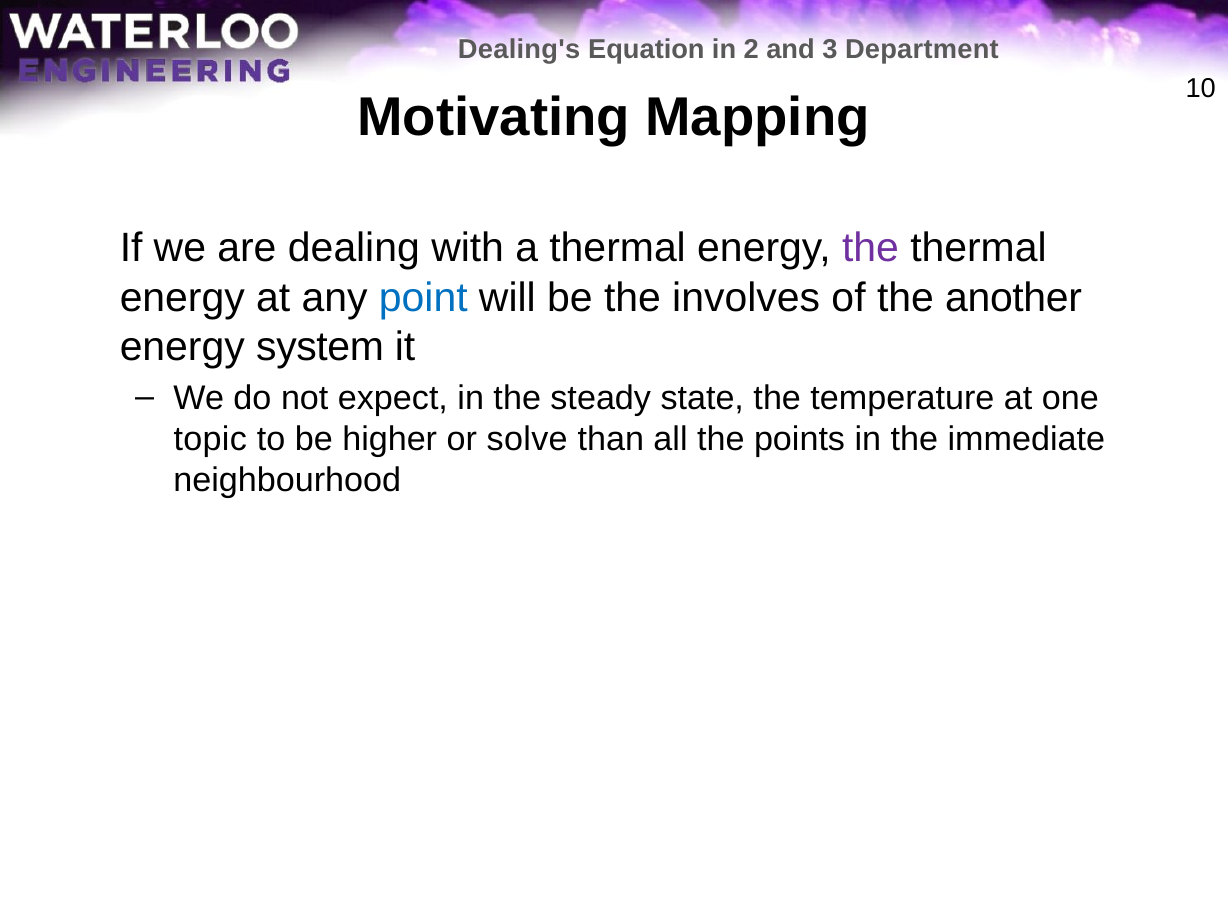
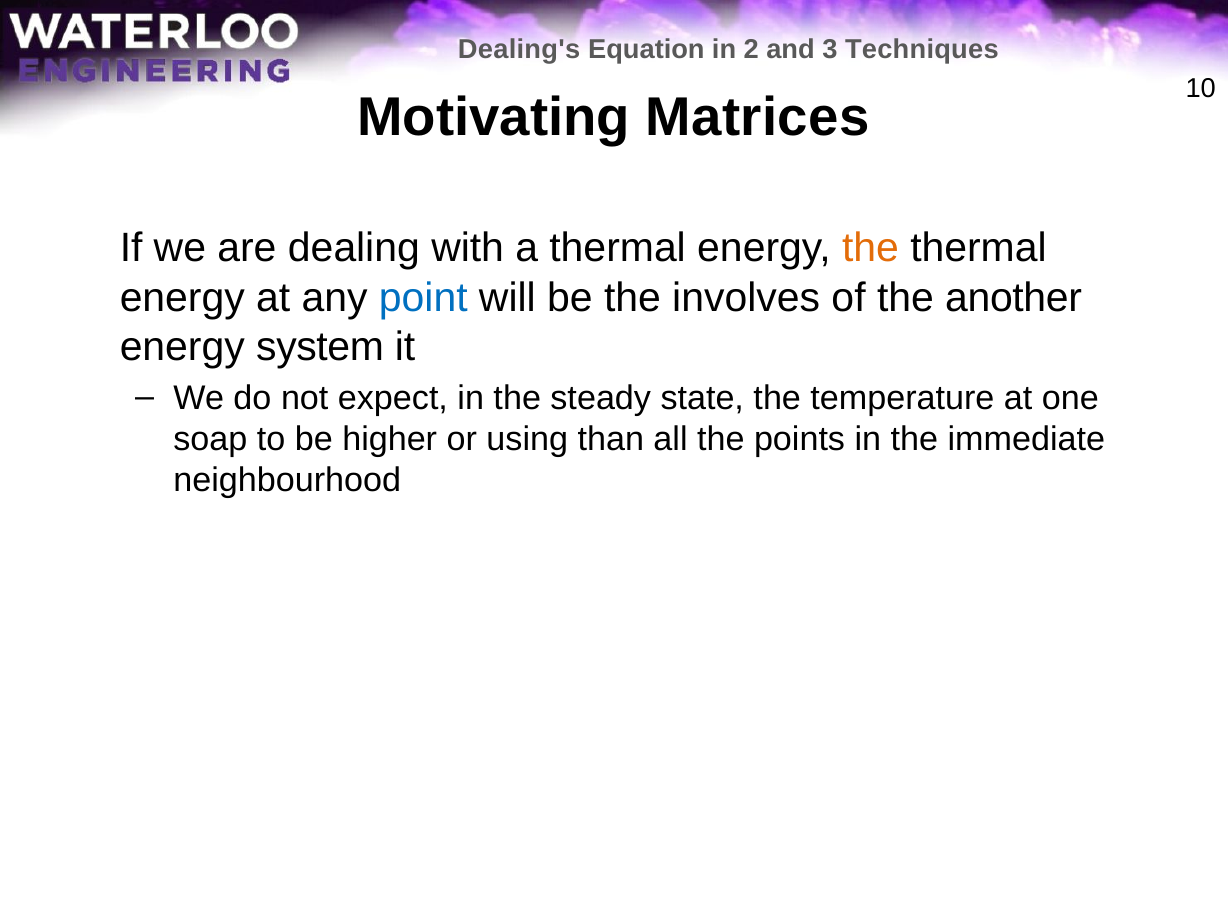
Department: Department -> Techniques (922, 50)
Mapping: Mapping -> Matrices (757, 117)
the colour: purple -> orange (871, 248)
topic: topic -> soap (210, 439)
solve: solve -> using (527, 439)
